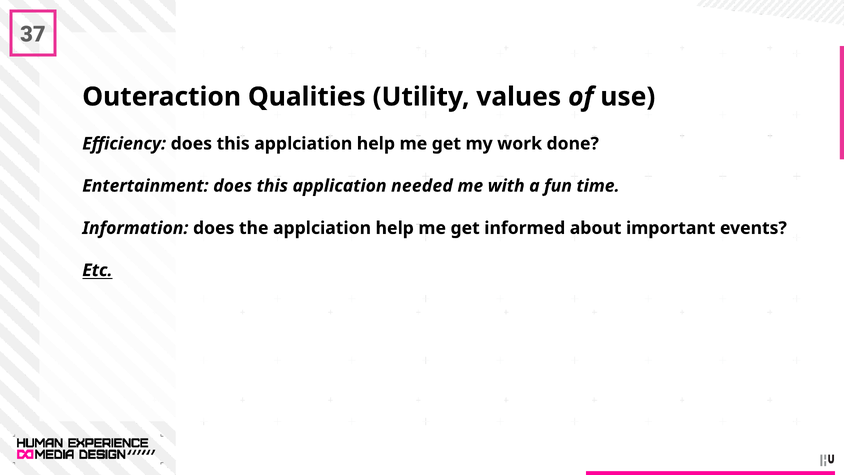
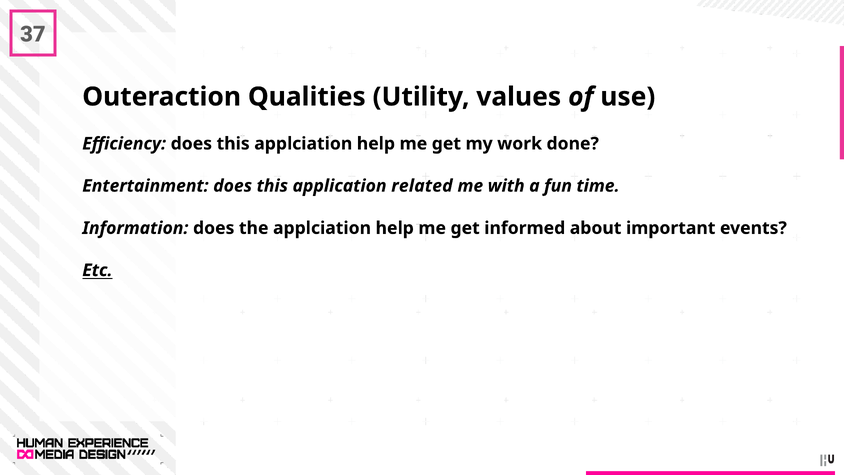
needed: needed -> related (422, 186)
